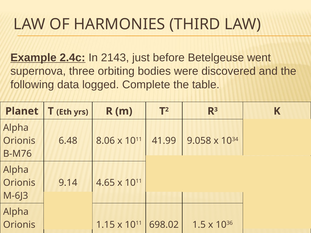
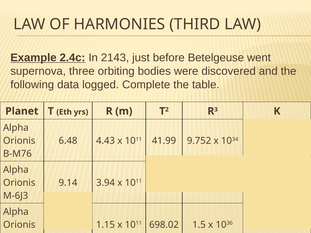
8.06: 8.06 -> 4.43 (106, 141)
9.058: 9.058 -> 9.752 (199, 141)
4.65: 4.65 -> 3.94 (106, 183)
